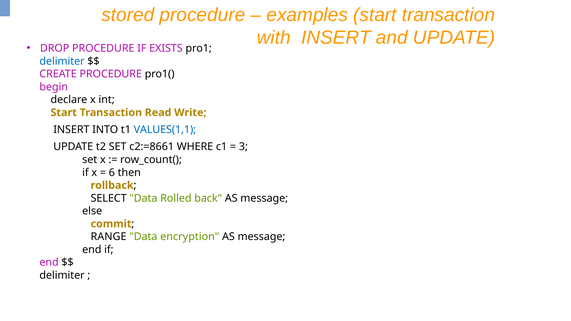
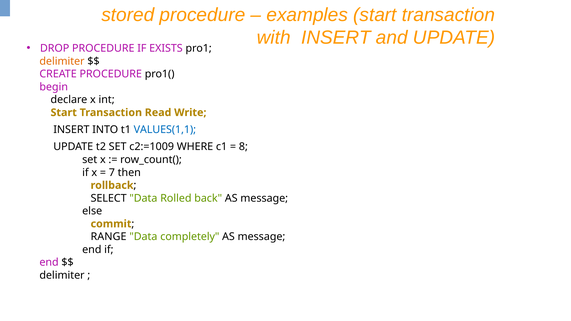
delimiter colour: blue -> orange (62, 61)
c2:=8661: c2:=8661 -> c2:=1009 (152, 147)
3: 3 -> 8 (243, 147)
6: 6 -> 7 (112, 173)
encryption: encryption -> completely (190, 237)
